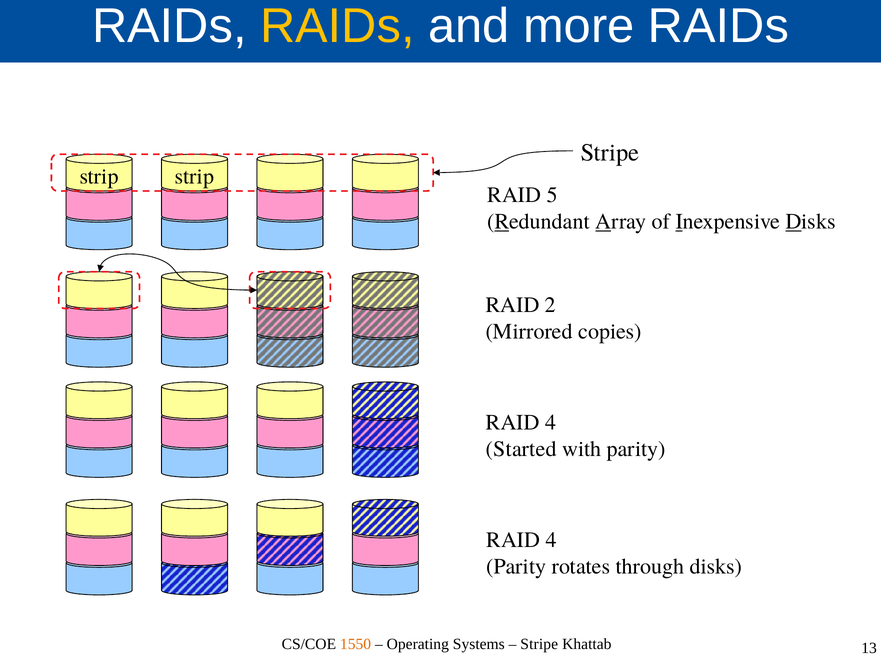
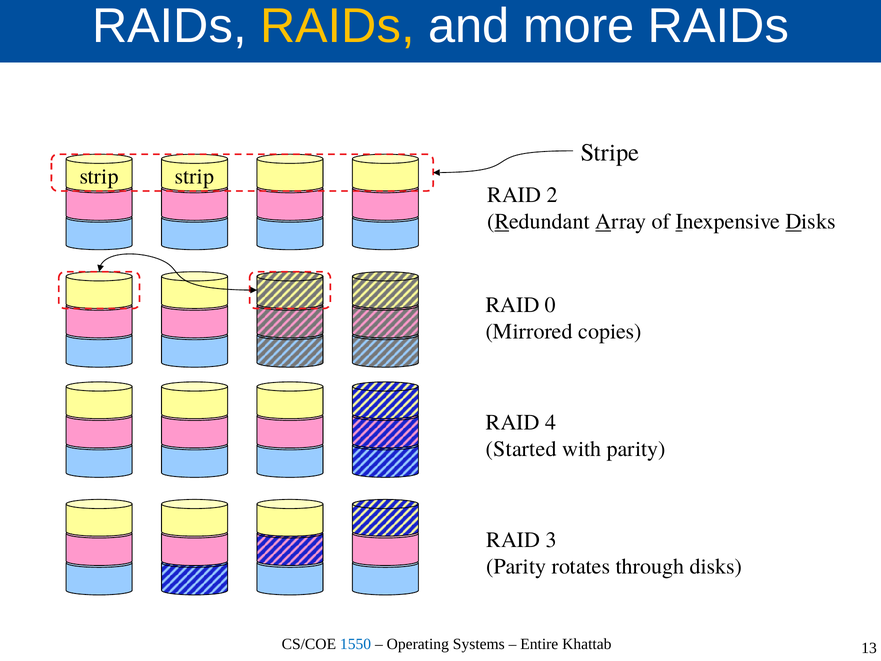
5: 5 -> 2 (552, 195)
2: 2 -> 0 (550, 305)
4: 4 -> 3 (551, 540)
1550 colour: orange -> blue (356, 644)
Stripe: Stripe -> Entire (539, 644)
